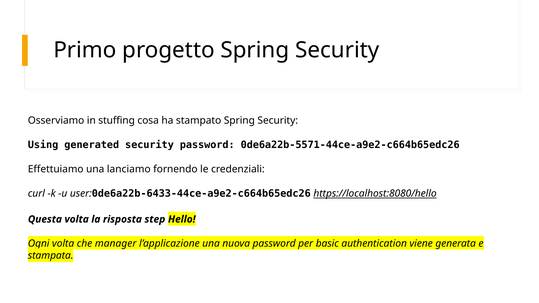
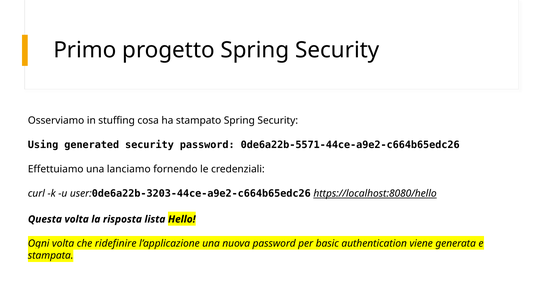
0de6a22b-6433-44ce-a9e2-c664b65edc26: 0de6a22b-6433-44ce-a9e2-c664b65edc26 -> 0de6a22b-3203-44ce-a9e2-c664b65edc26 (201, 194)
step: step -> lista (155, 219)
manager: manager -> ridefinire (116, 244)
